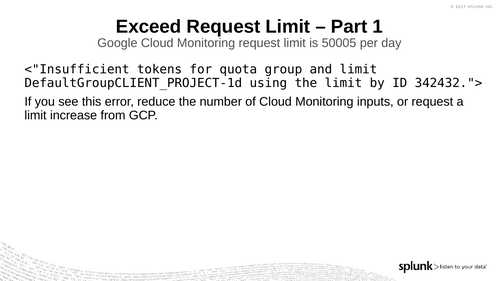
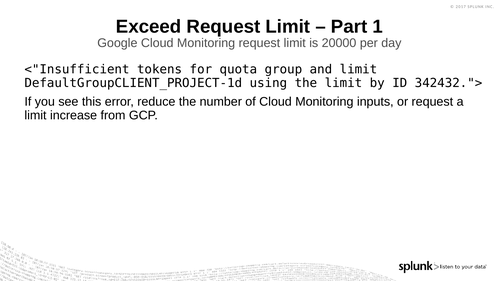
50005: 50005 -> 20000 (339, 43)
